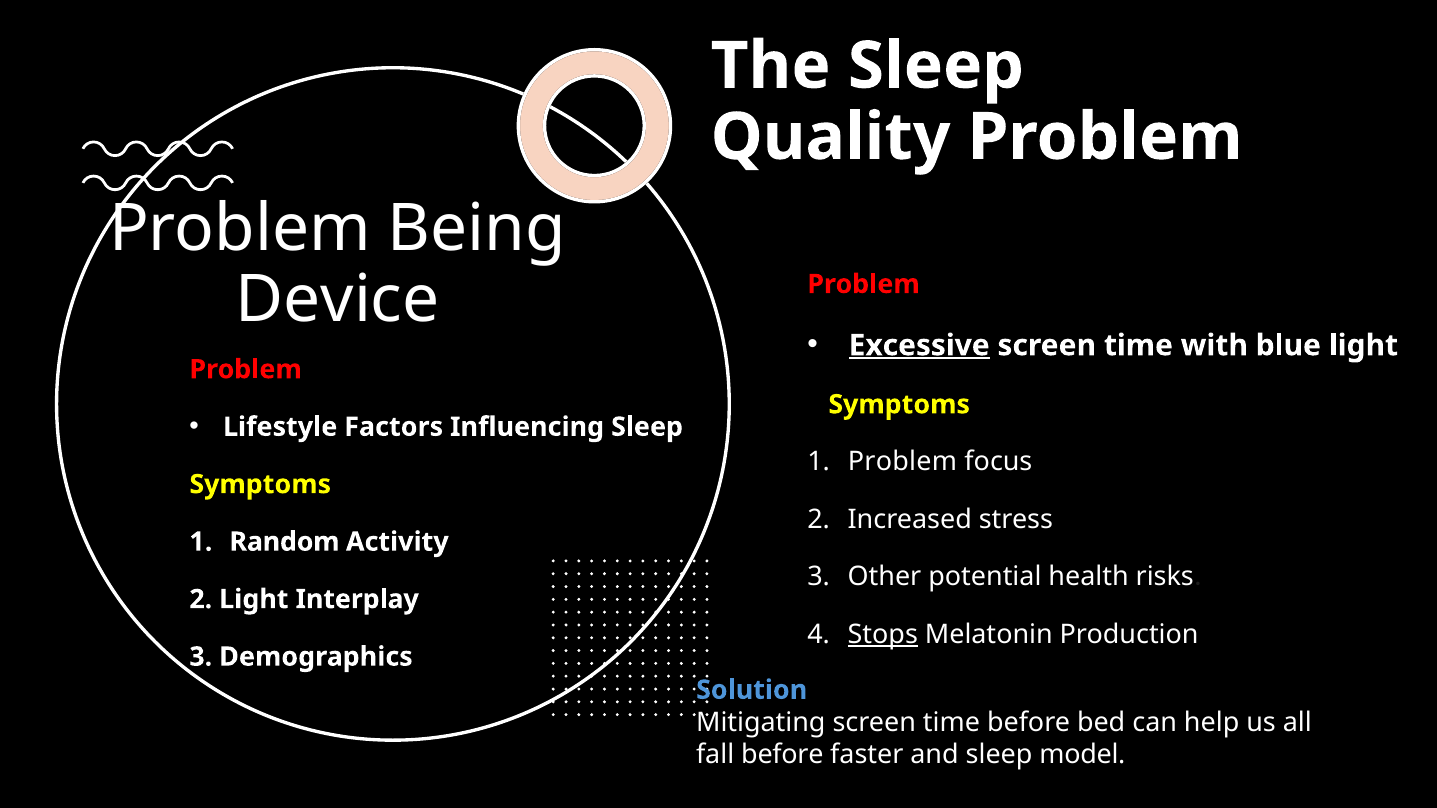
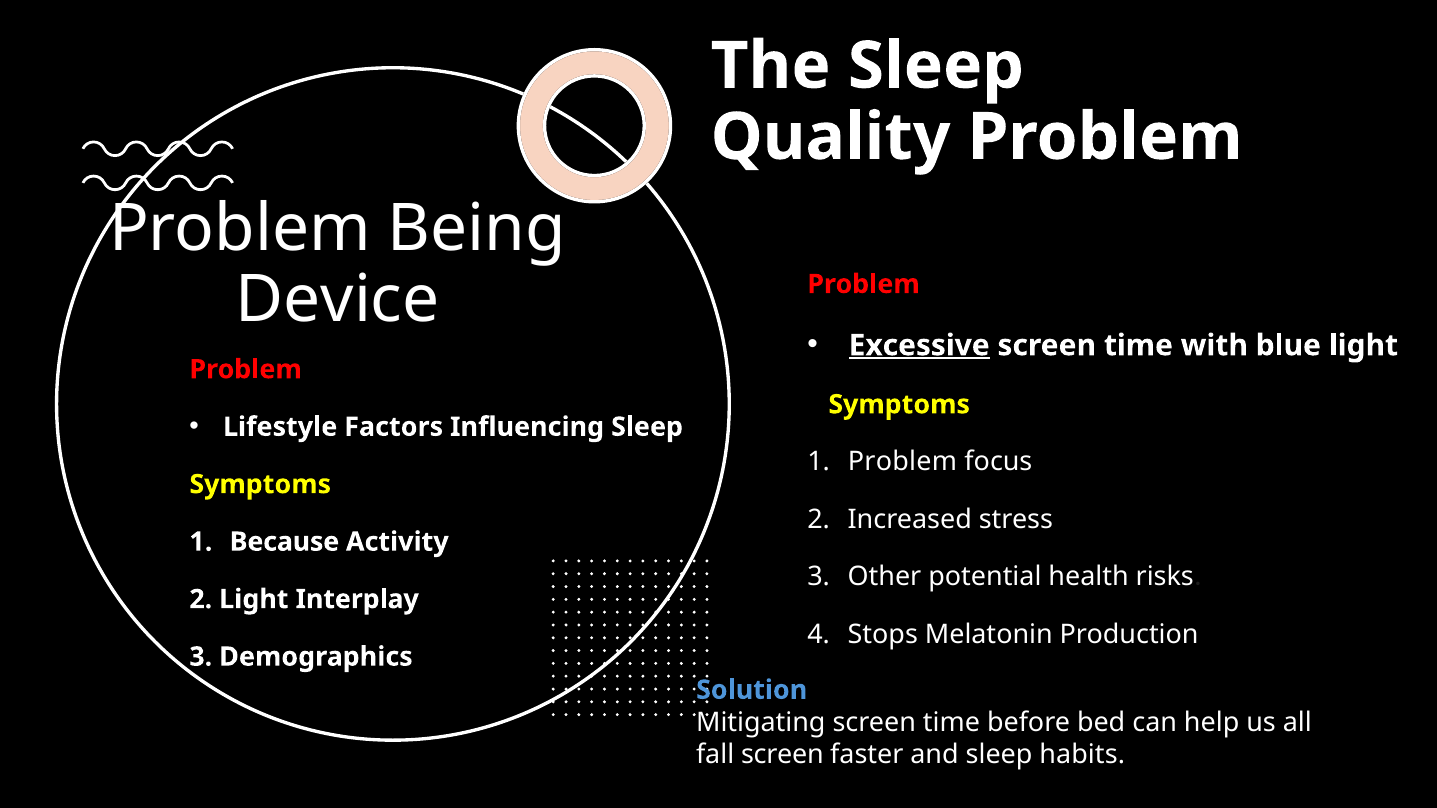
Random: Random -> Because (284, 542)
Stops underline: present -> none (883, 635)
fall before: before -> screen (782, 755)
model: model -> habits (1082, 755)
